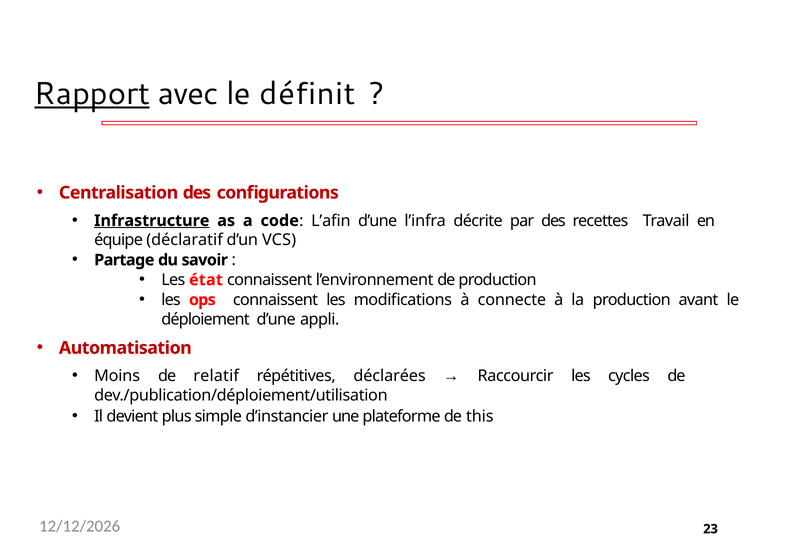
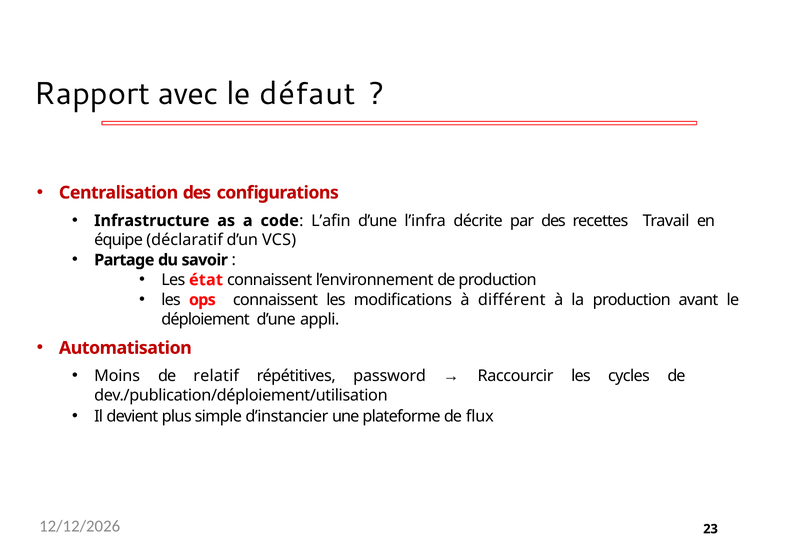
Rapport underline: present -> none (92, 94)
définit: définit -> défaut (308, 94)
Infrastructure underline: present -> none (152, 221)
connecte: connecte -> différent (512, 300)
déclarées: déclarées -> password (390, 376)
this: this -> flux (480, 417)
